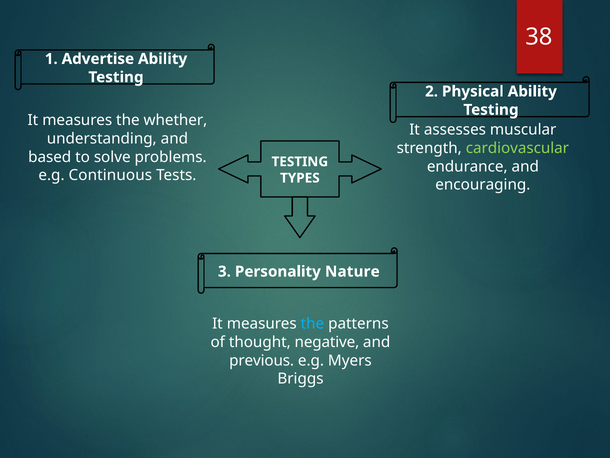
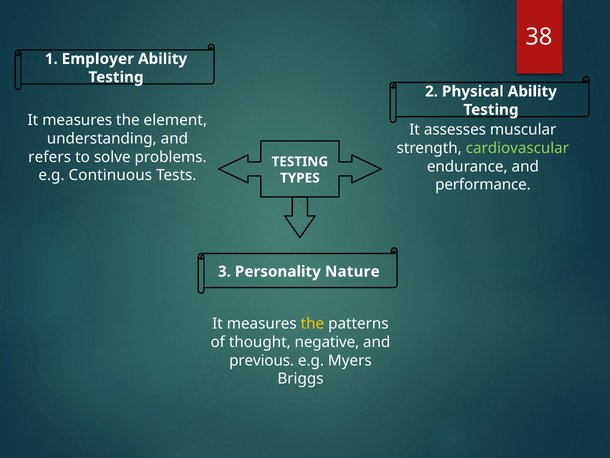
Advertise: Advertise -> Employer (98, 59)
whether: whether -> element (175, 120)
based: based -> refers (50, 157)
encouraging: encouraging -> performance (483, 185)
the colour: light blue -> yellow (312, 324)
